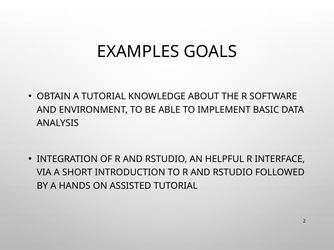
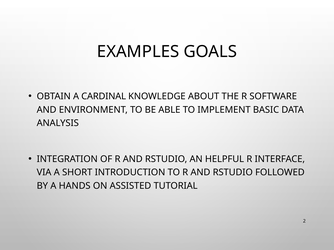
A TUTORIAL: TUTORIAL -> CARDINAL (104, 97)
